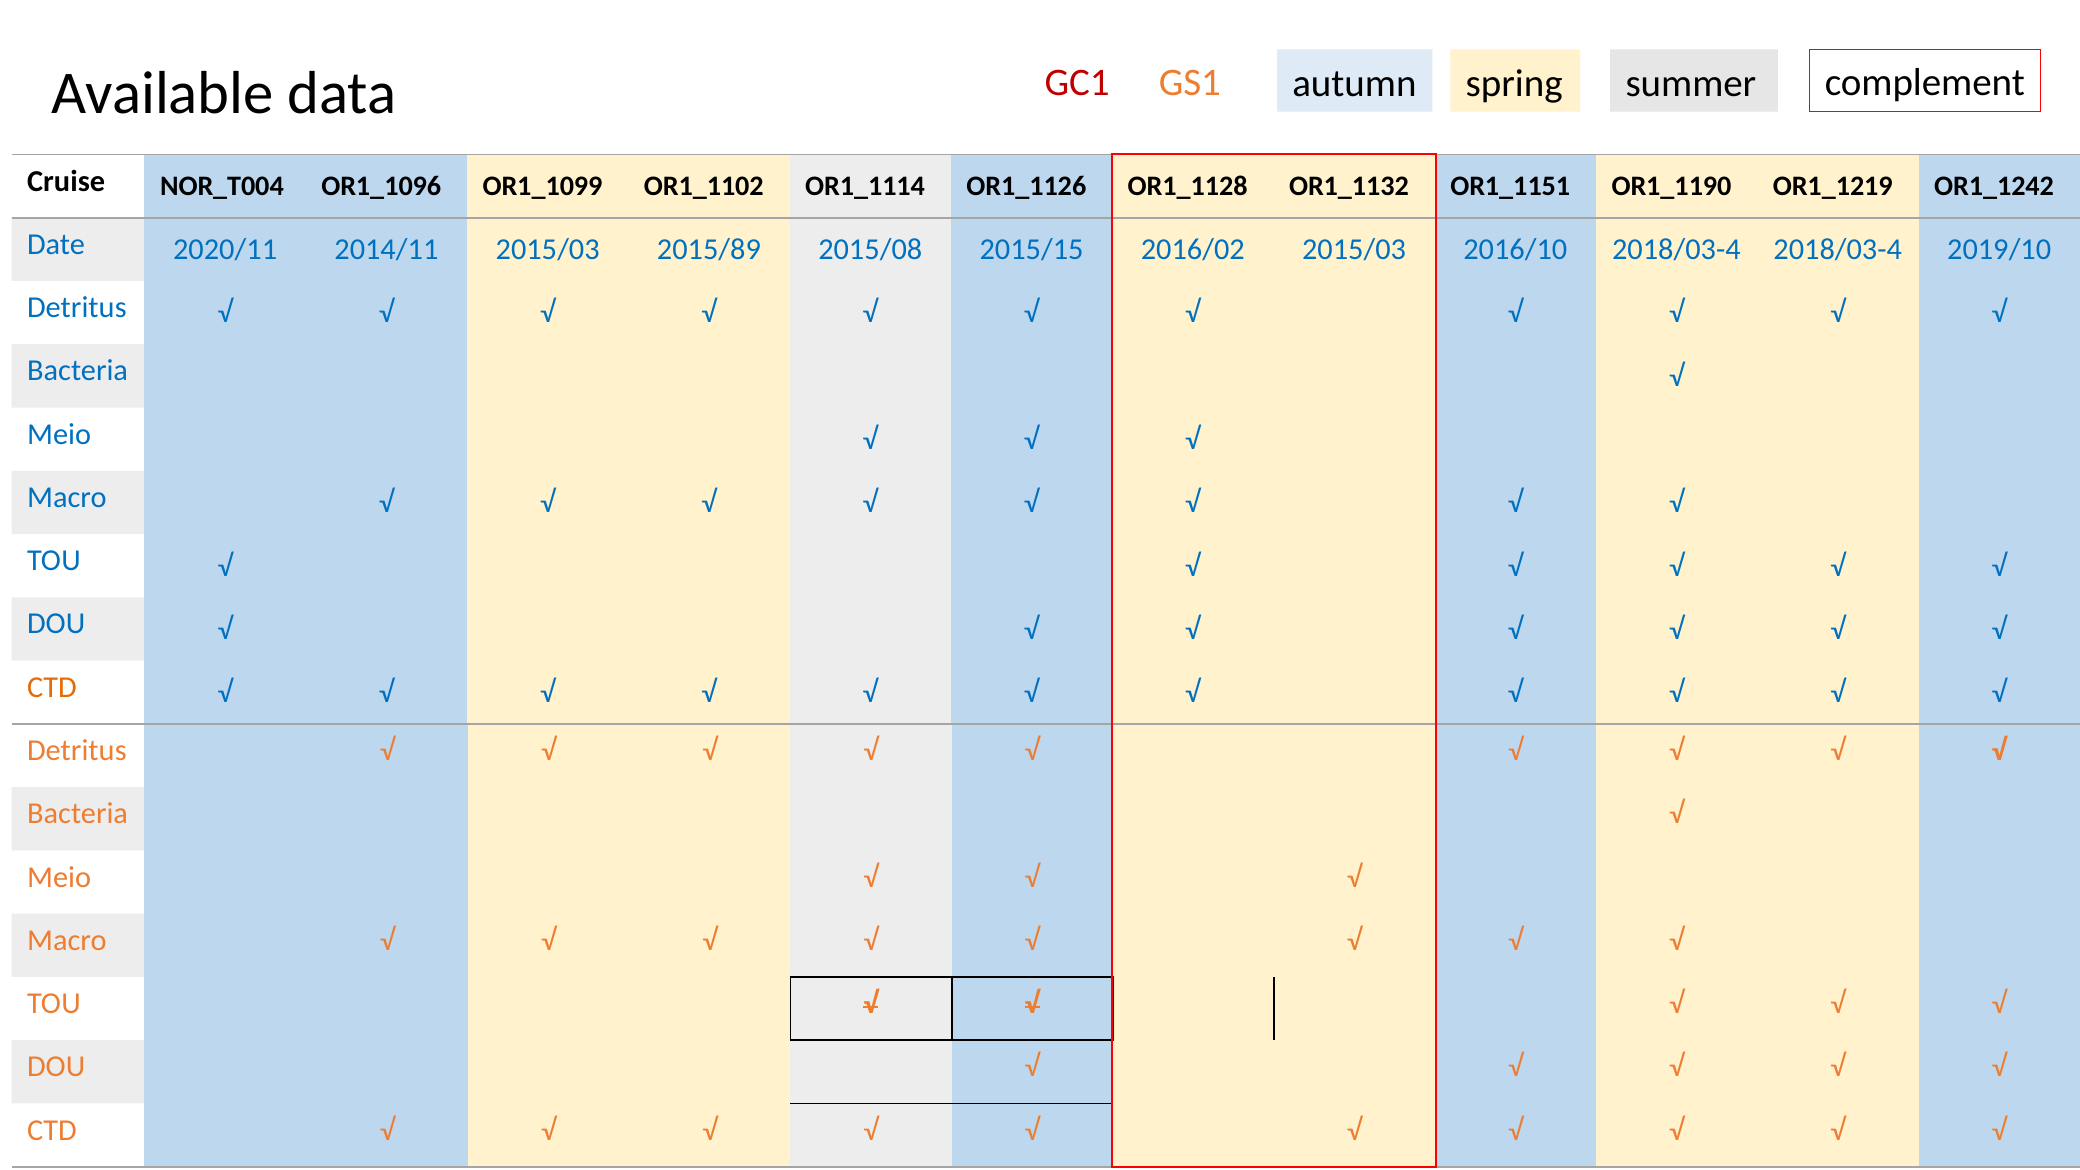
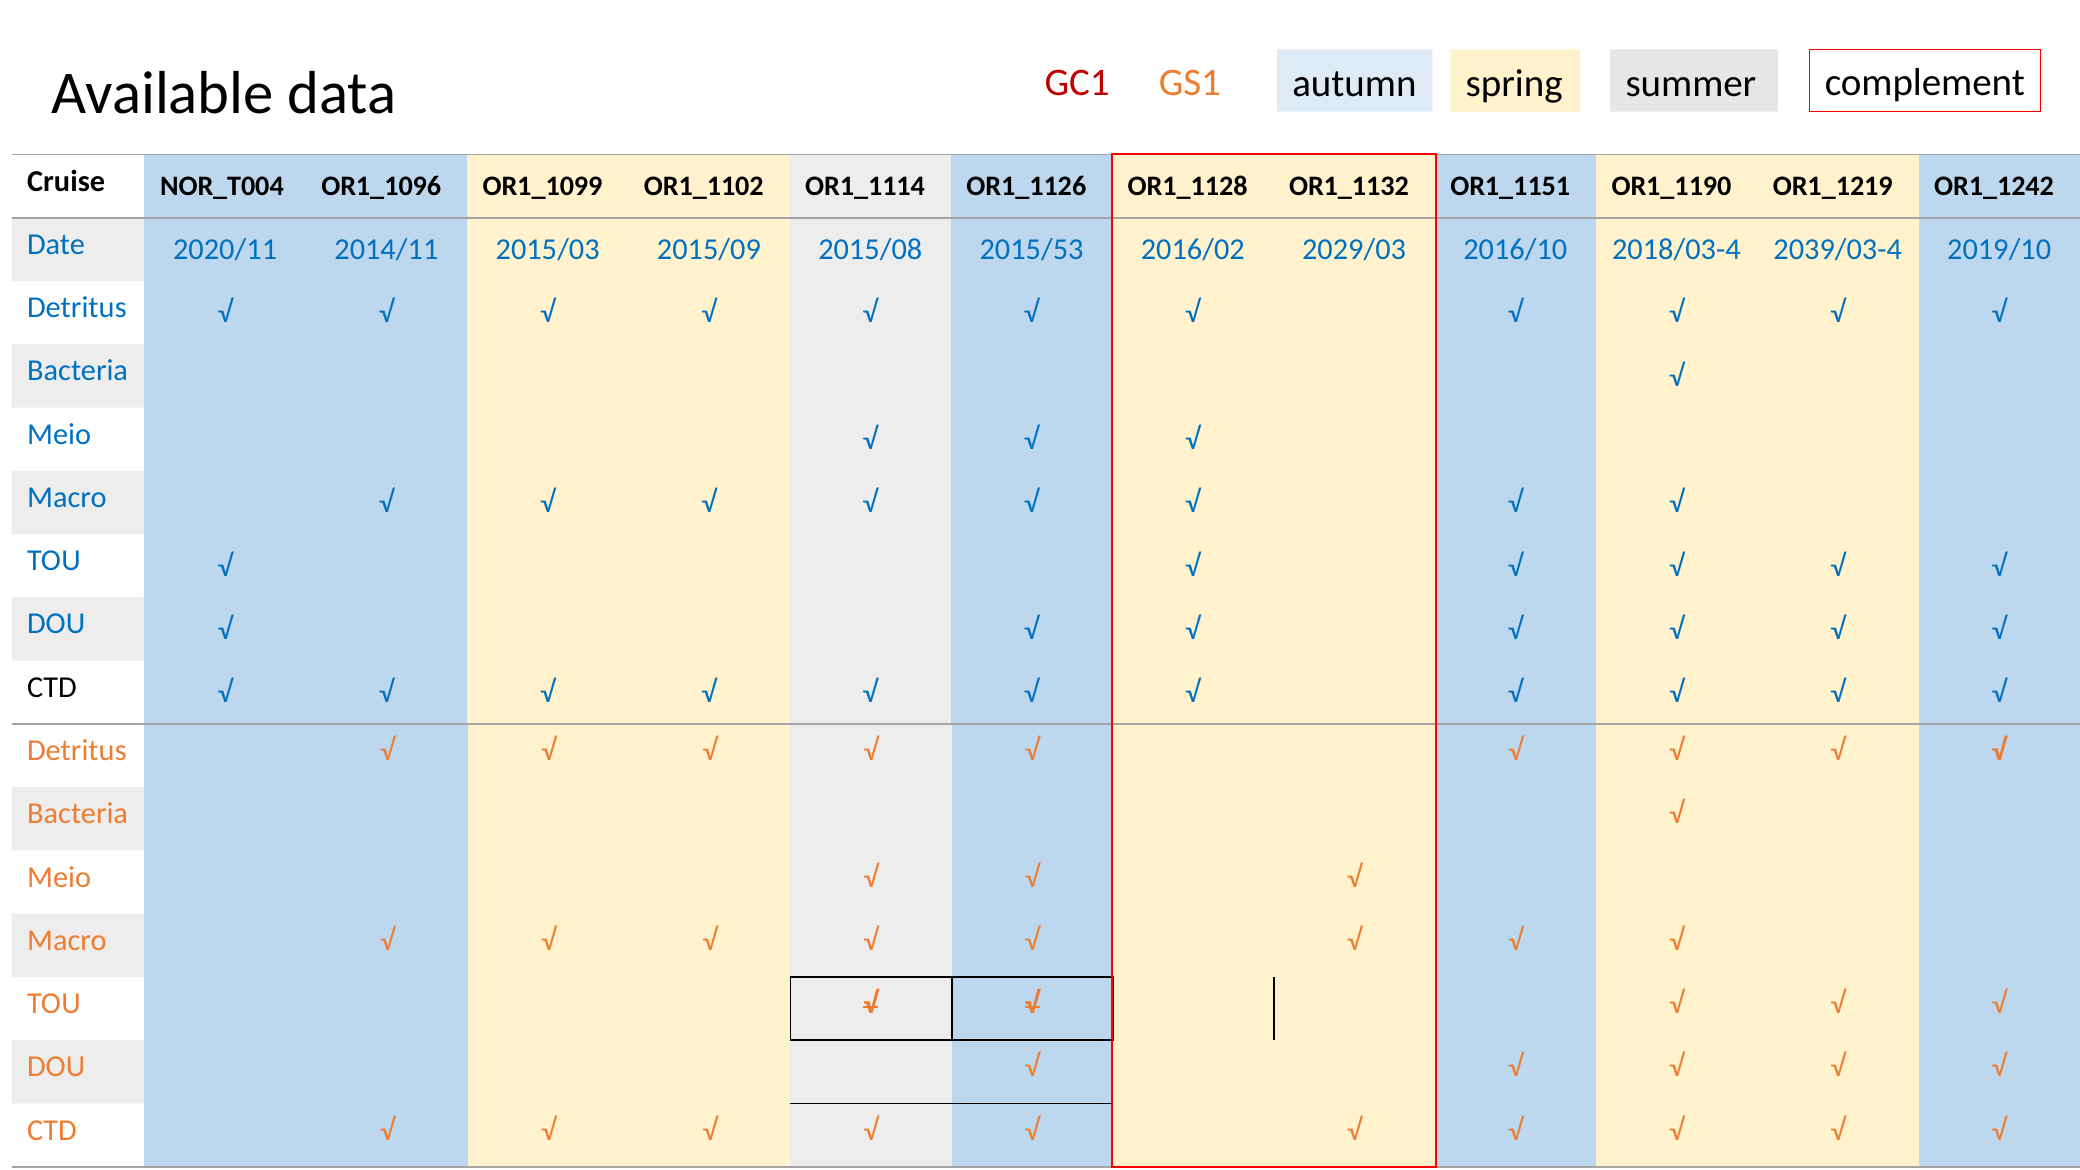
2015/89: 2015/89 -> 2015/09 (709, 250)
2015/15: 2015/15 -> 2015/53 (1032, 250)
2016/02 2015/03: 2015/03 -> 2029/03 (1354, 250)
2018/03-4 2018/03-4: 2018/03-4 -> 2039/03-4 (1838, 250)
CTD colour: orange -> black (52, 687)
